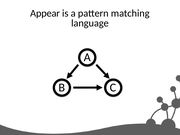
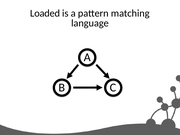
Appear: Appear -> Loaded (45, 13)
